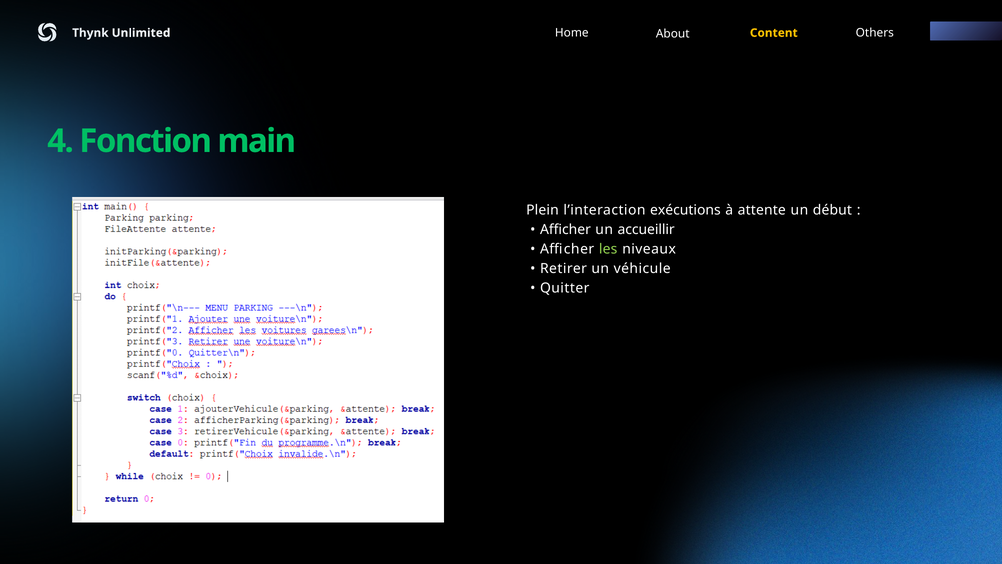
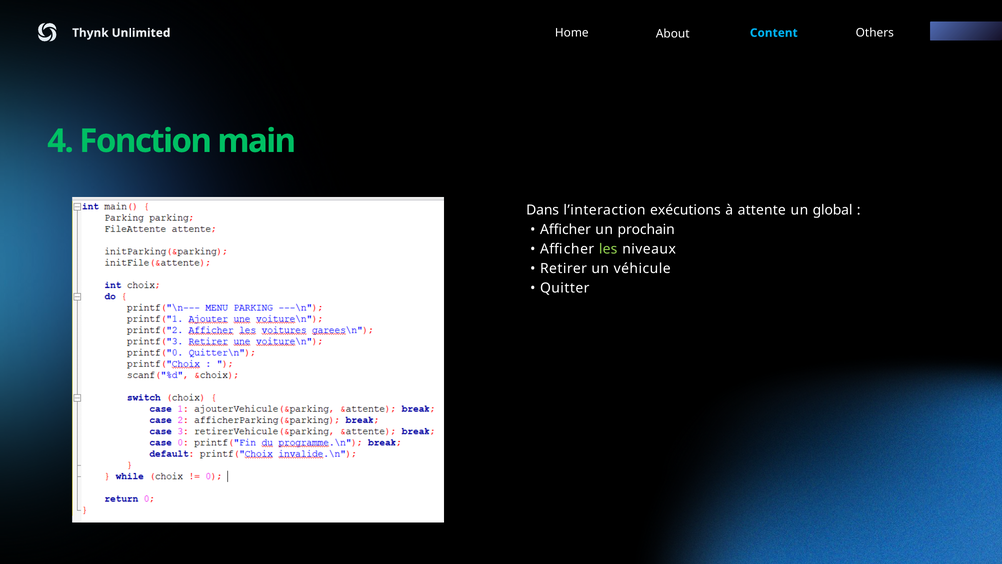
Content colour: yellow -> light blue (774, 33)
Plein: Plein -> Dans (543, 210)
début: début -> global (833, 210)
accueillir: accueillir -> prochain (646, 229)
